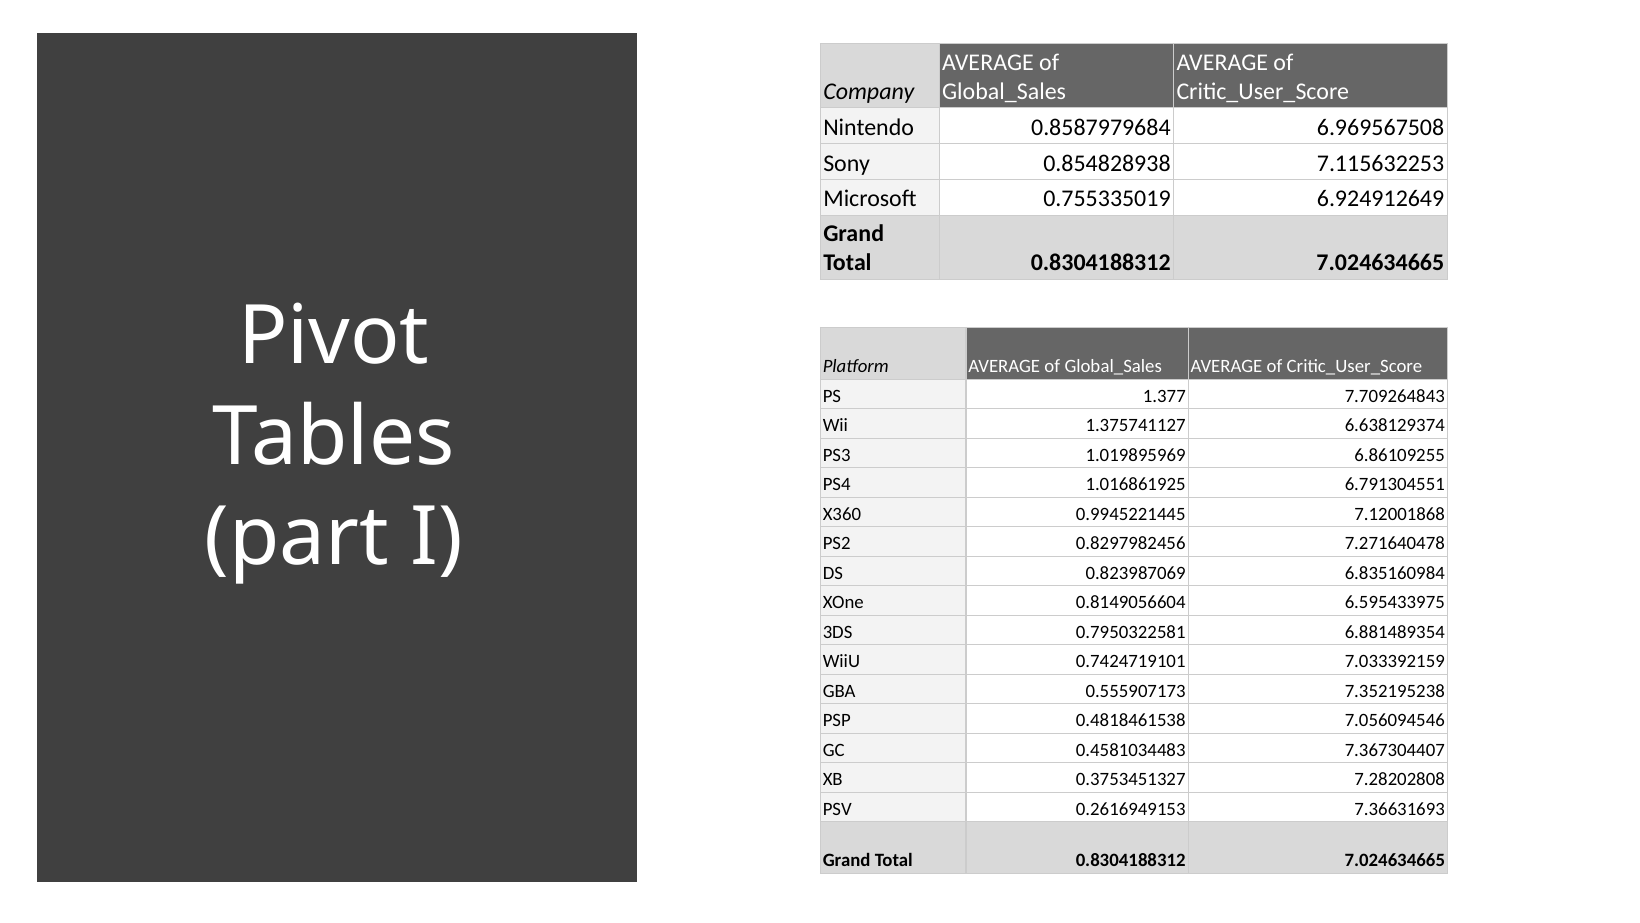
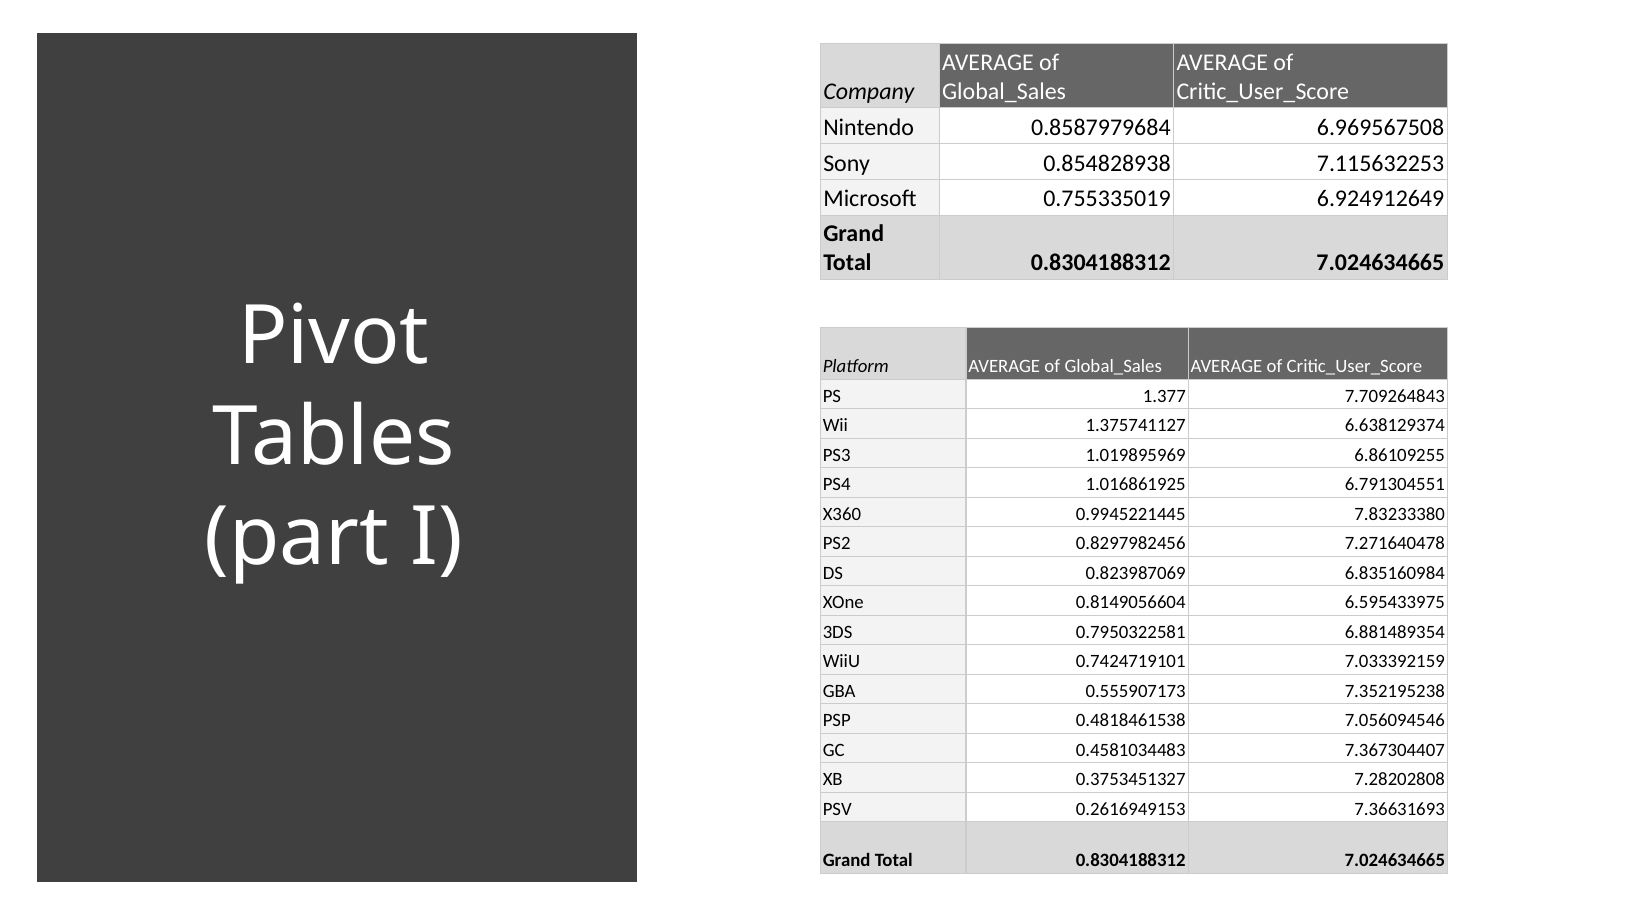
7.12001868: 7.12001868 -> 7.83233380 (1400, 514)
